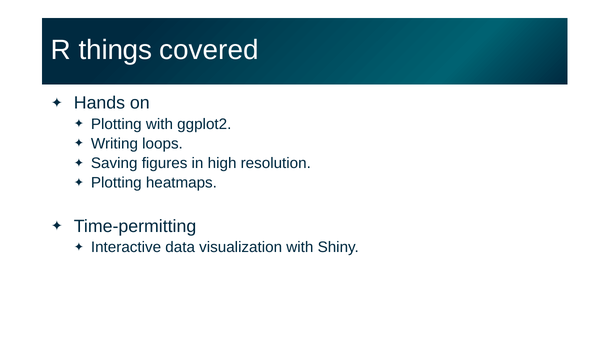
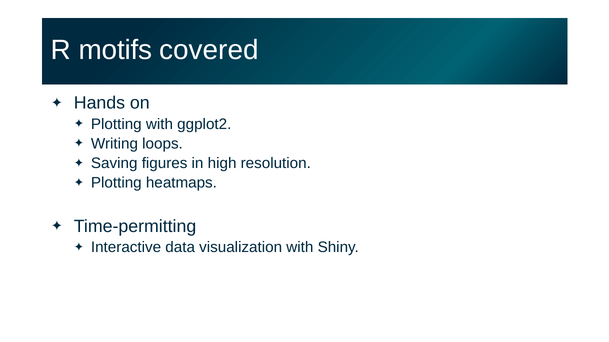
things: things -> motifs (115, 50)
